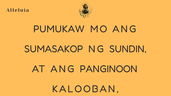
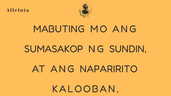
PUMUKAW: PUMUKAW -> MABUTING (59, 29)
PANGINOON: PANGINOON -> NAPARIRITO (109, 69)
